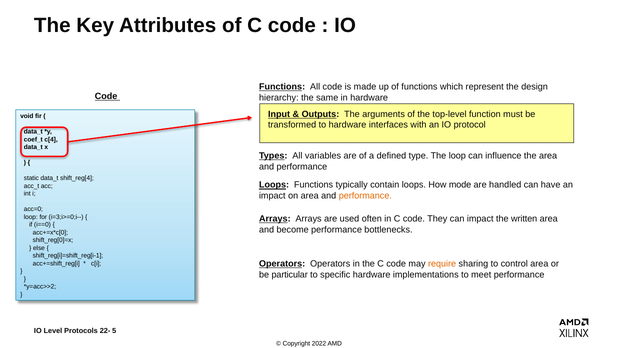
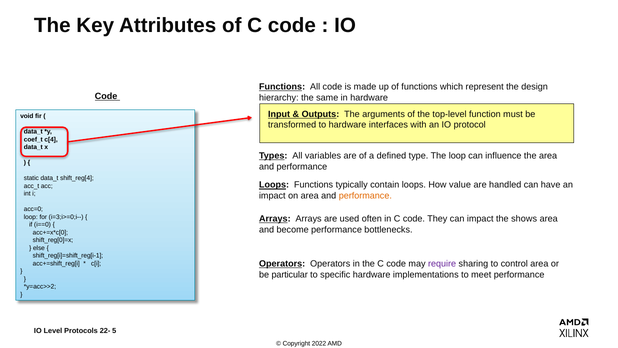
mode: mode -> value (460, 185)
written: written -> shows (524, 219)
require colour: orange -> purple (442, 263)
